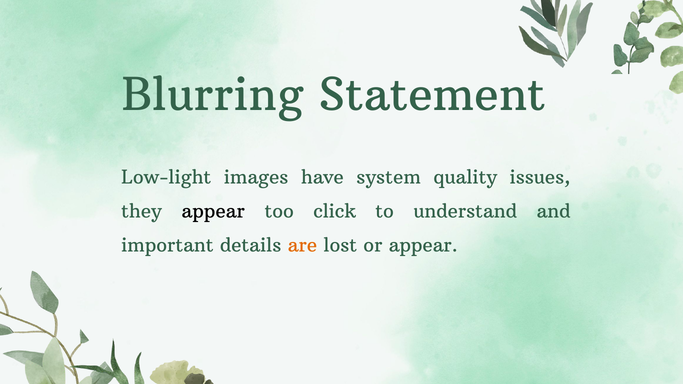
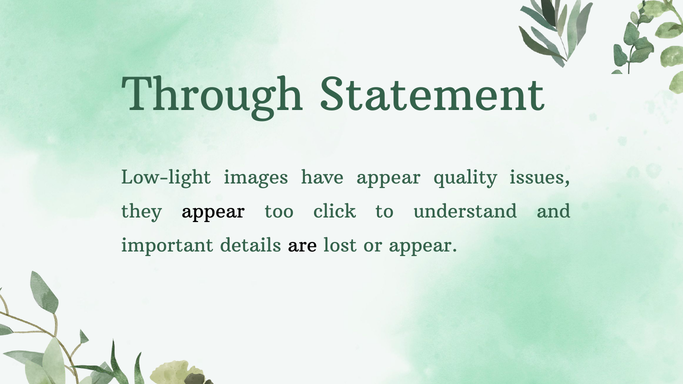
Blurring: Blurring -> Through (213, 95)
have system: system -> appear (388, 177)
are colour: orange -> black (302, 245)
